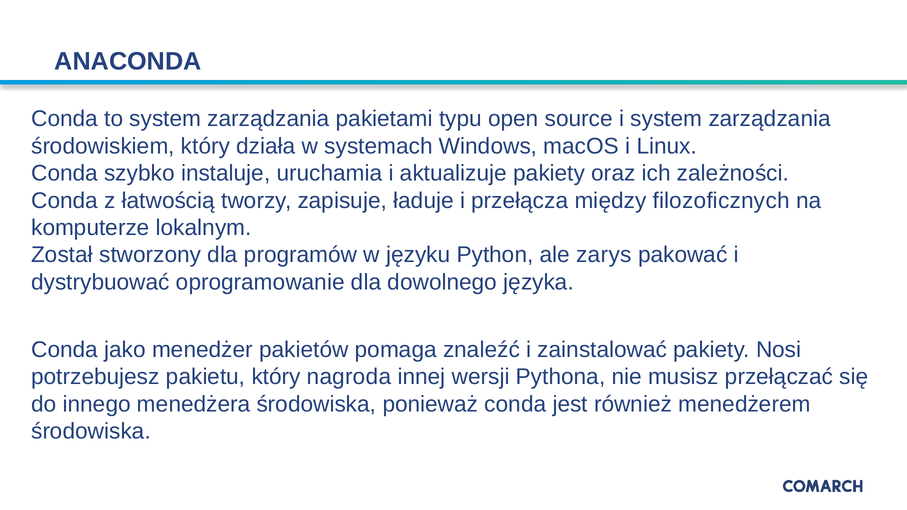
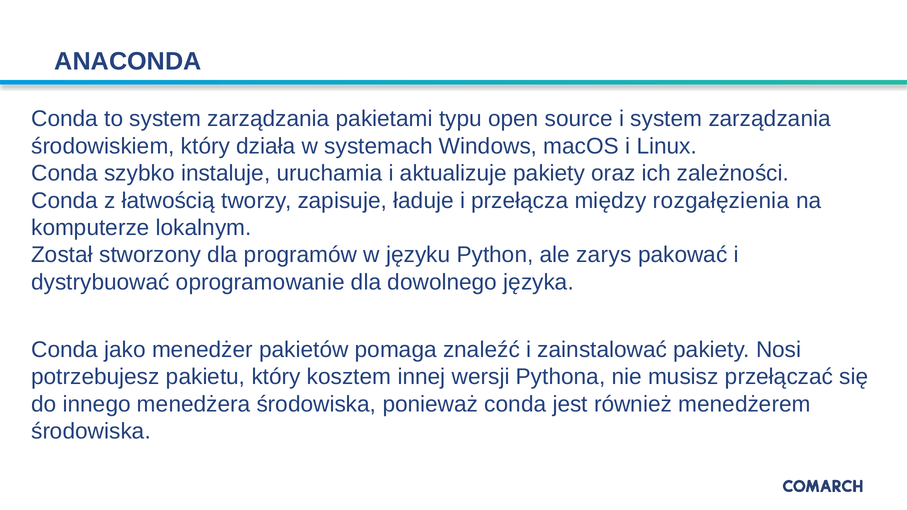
filozoficznych: filozoficznych -> rozgałęzienia (721, 201)
nagroda: nagroda -> kosztem (349, 377)
